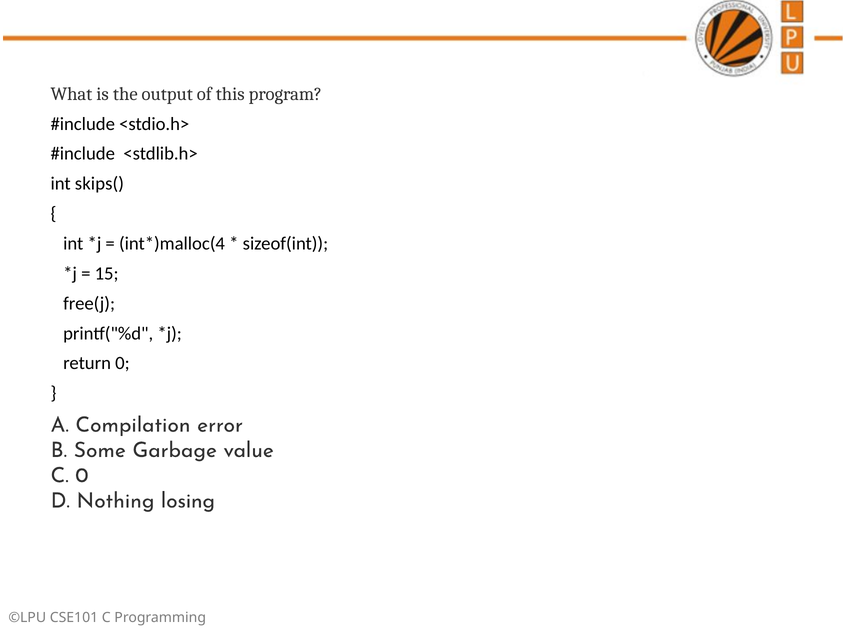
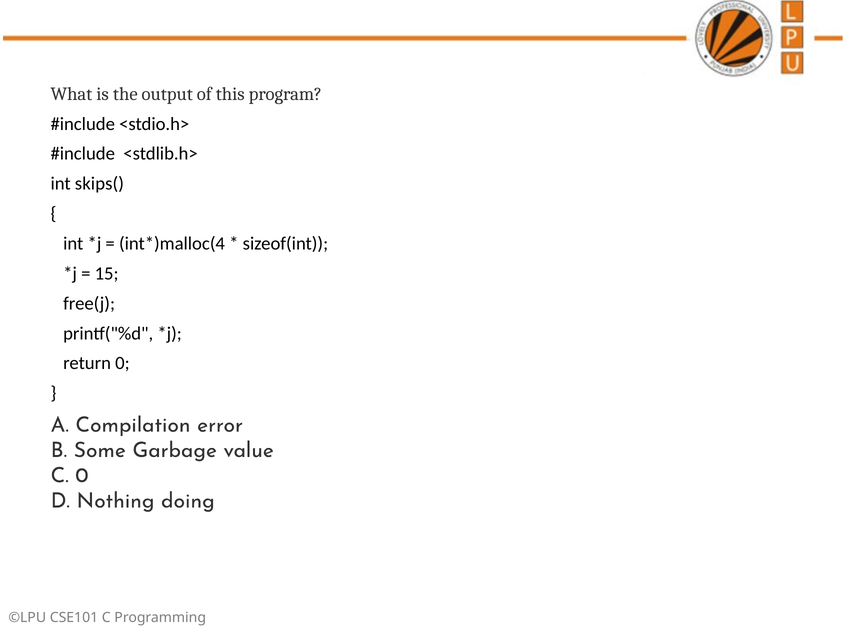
losing: losing -> doing (188, 501)
